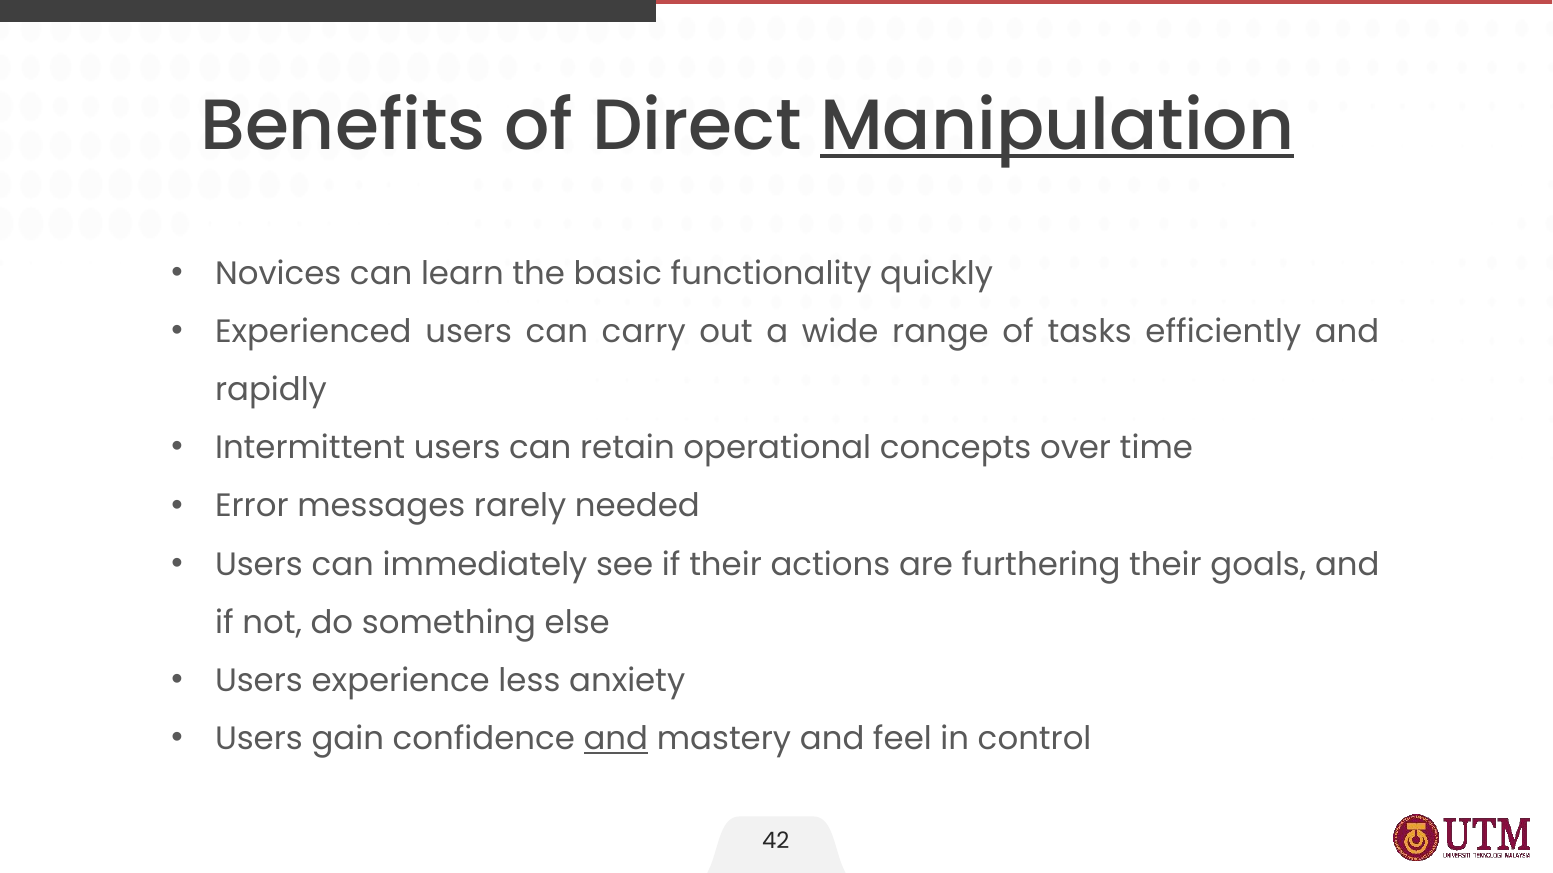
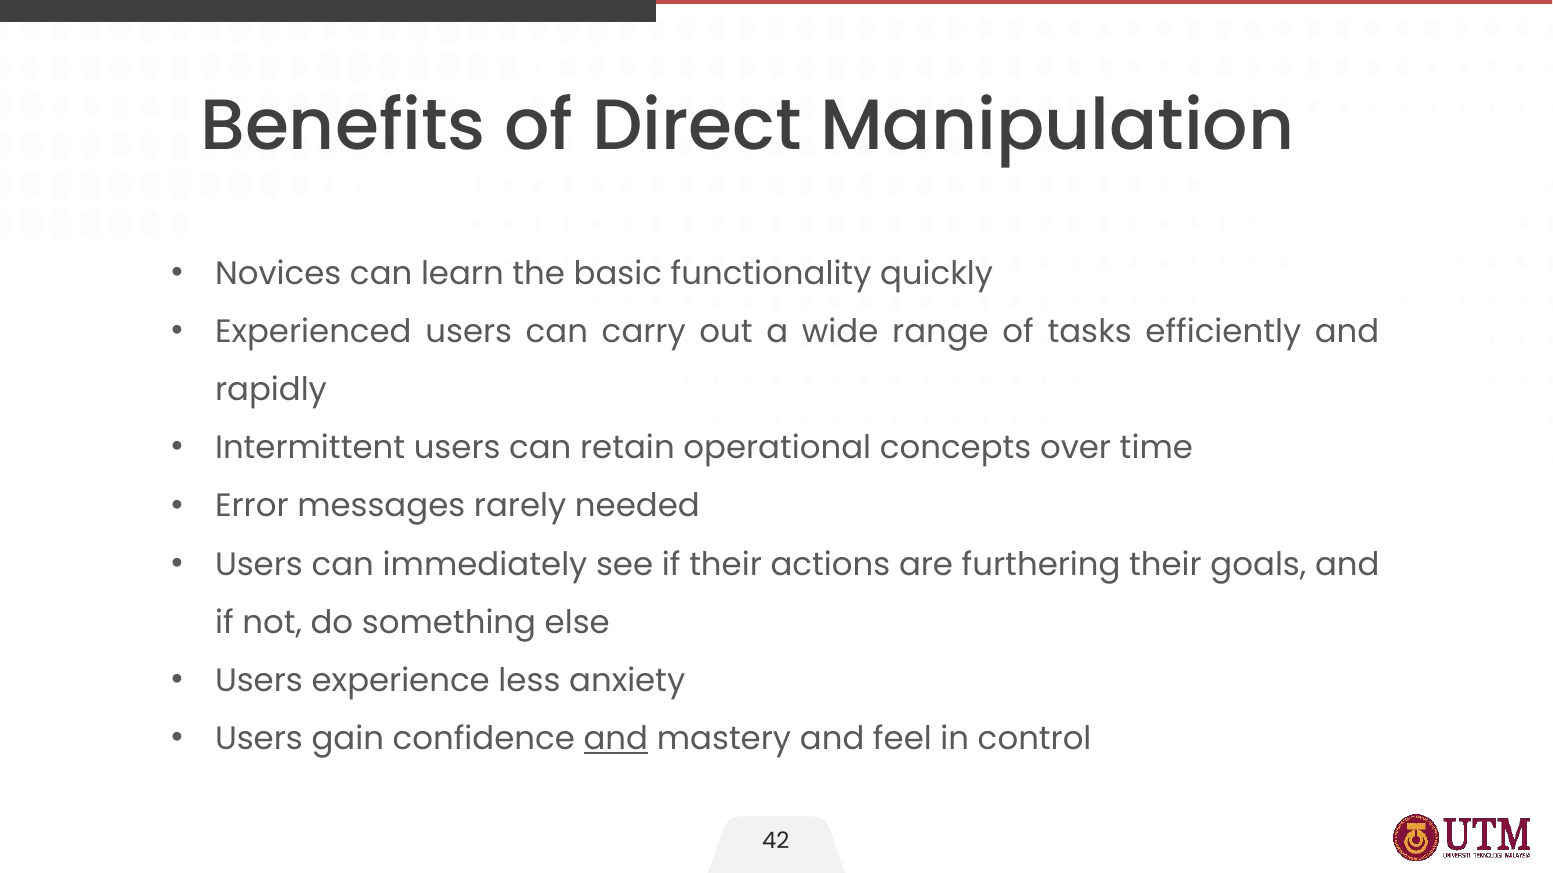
Manipulation underline: present -> none (1057, 126)
